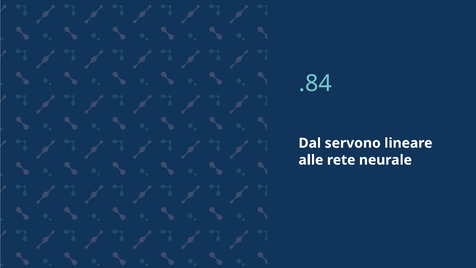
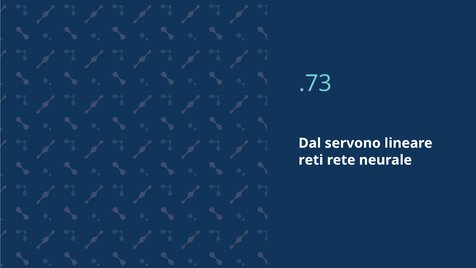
.84: .84 -> .73 (315, 83)
alle: alle -> reti (311, 160)
